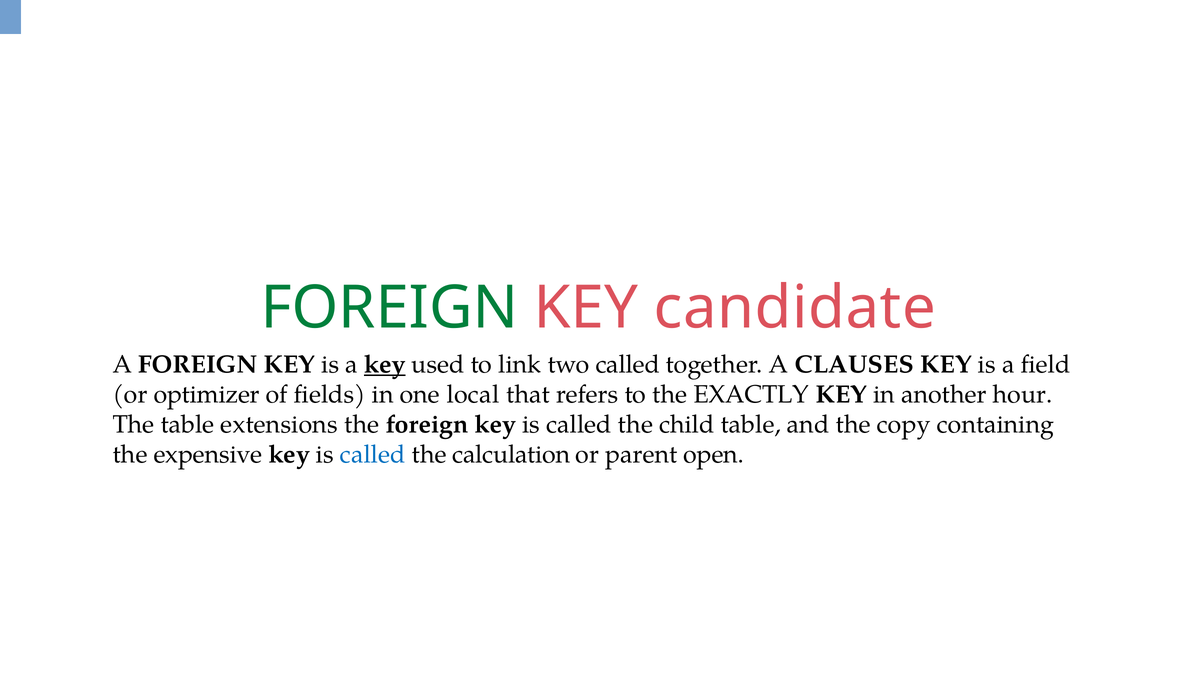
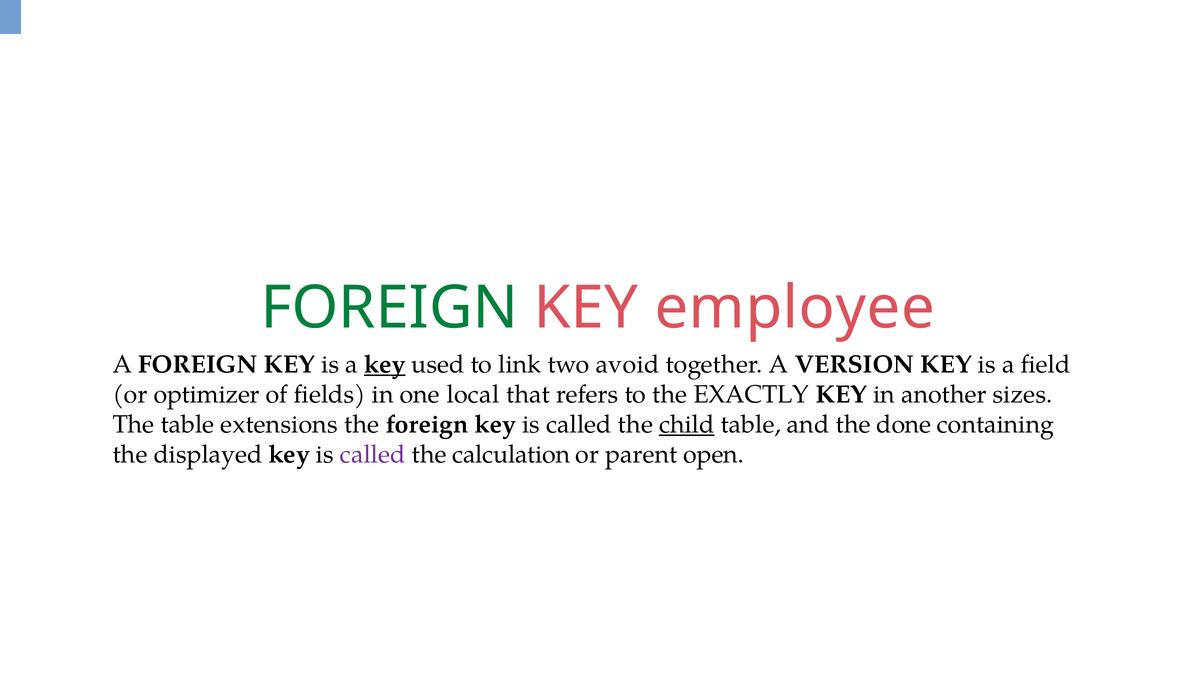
candidate: candidate -> employee (795, 308)
two called: called -> avoid (627, 364)
CLAUSES: CLAUSES -> VERSION (854, 364)
hour: hour -> sizes (1023, 394)
child underline: none -> present (687, 424)
copy: copy -> done (904, 424)
expensive: expensive -> displayed (208, 454)
called colour: blue -> purple (373, 454)
